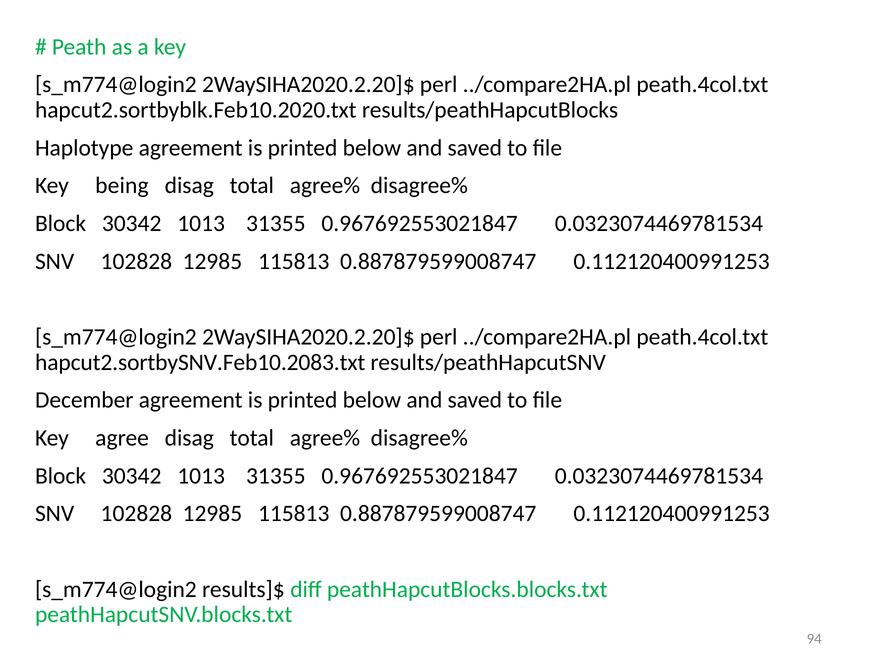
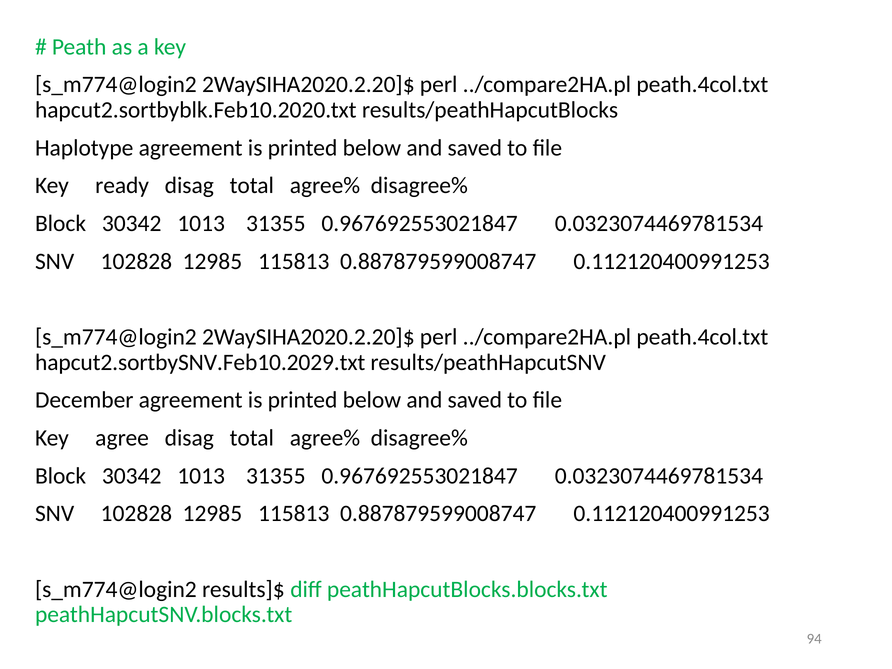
being: being -> ready (122, 186)
hapcut2.sortbySNV.Feb10.2083.txt: hapcut2.sortbySNV.Feb10.2083.txt -> hapcut2.sortbySNV.Feb10.2029.txt (200, 362)
